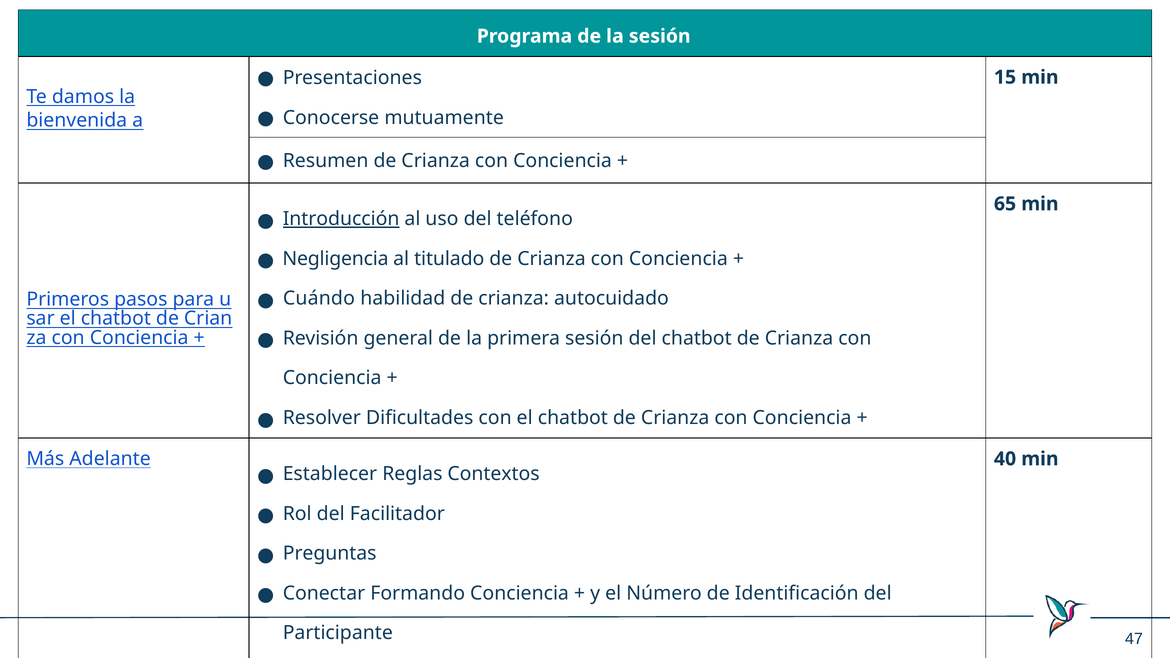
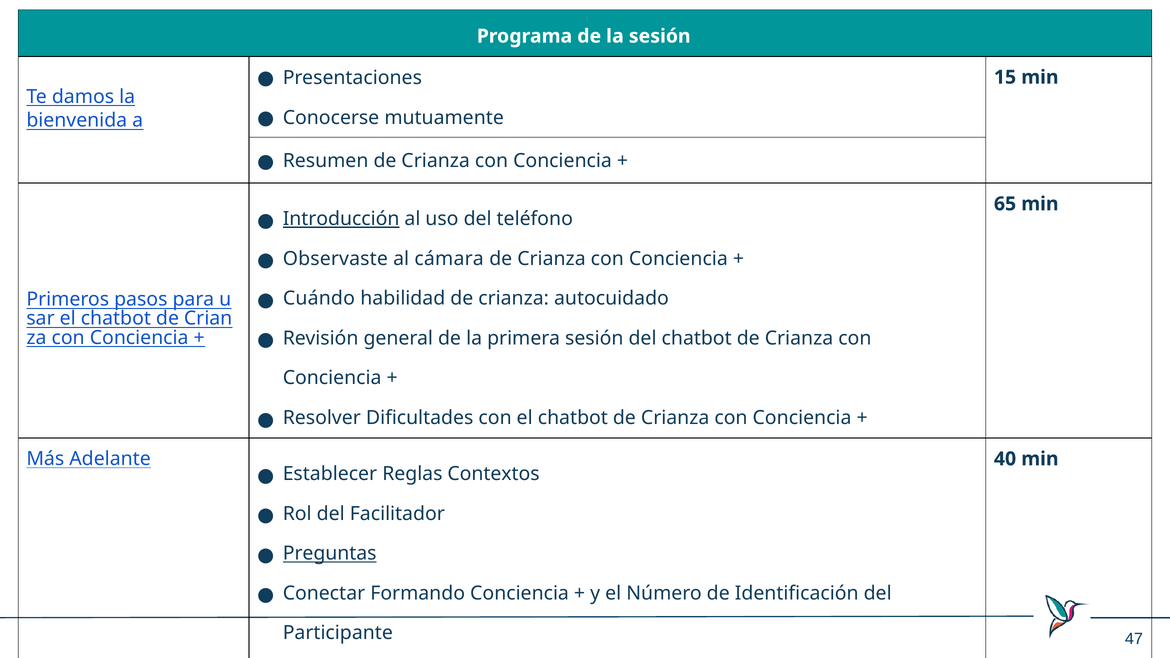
Negligencia: Negligencia -> Observaste (335, 259)
titulado: titulado -> cámara (449, 259)
Preguntas underline: none -> present (330, 554)
